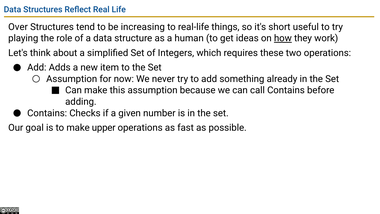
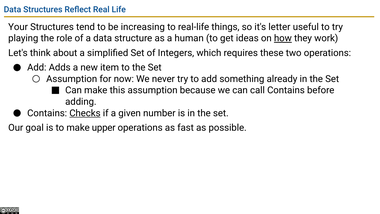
Over: Over -> Your (18, 27)
short: short -> letter (279, 27)
Checks underline: none -> present (85, 113)
